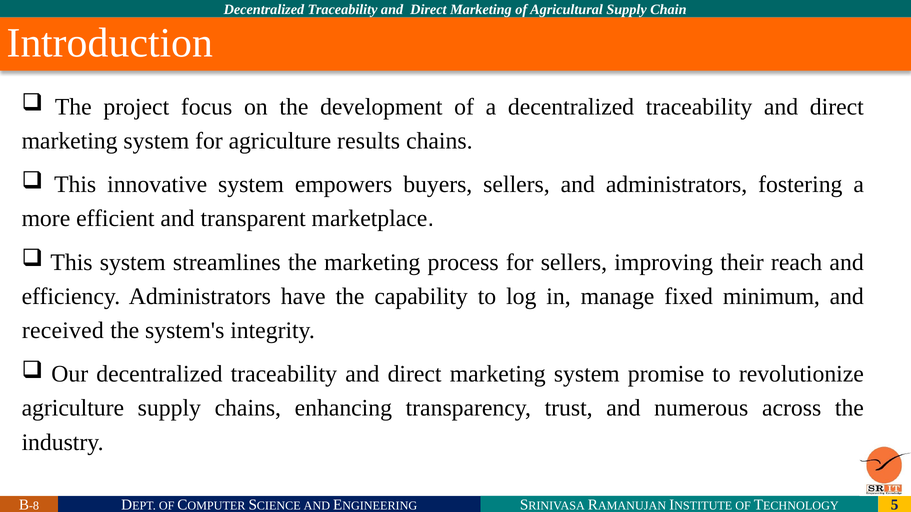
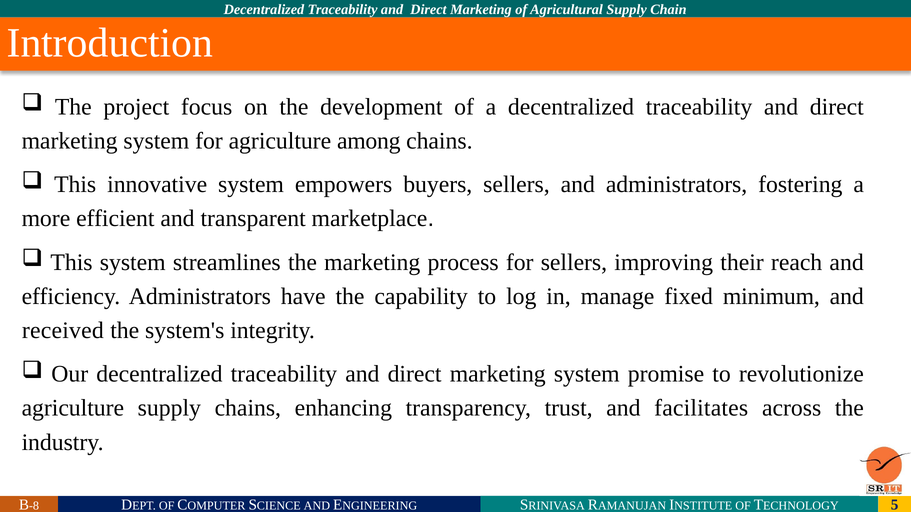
results: results -> among (369, 141)
numerous: numerous -> facilitates (701, 408)
